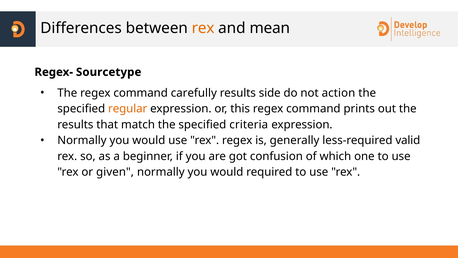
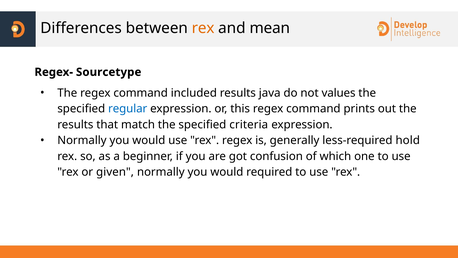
carefully: carefully -> included (194, 93)
side: side -> java (270, 93)
action: action -> values (339, 93)
regular colour: orange -> blue (128, 109)
valid: valid -> hold (408, 140)
